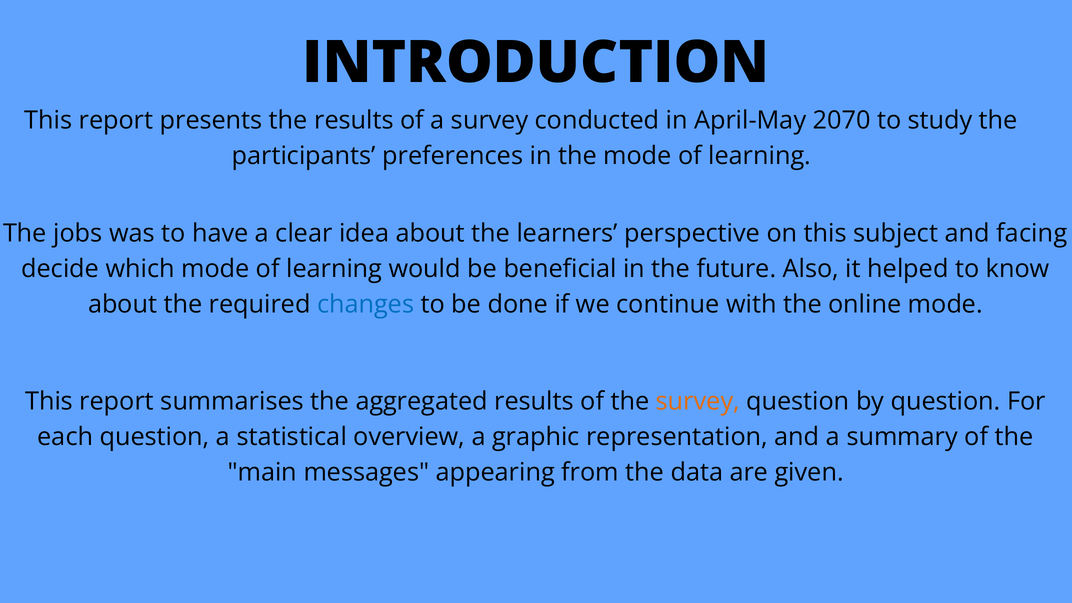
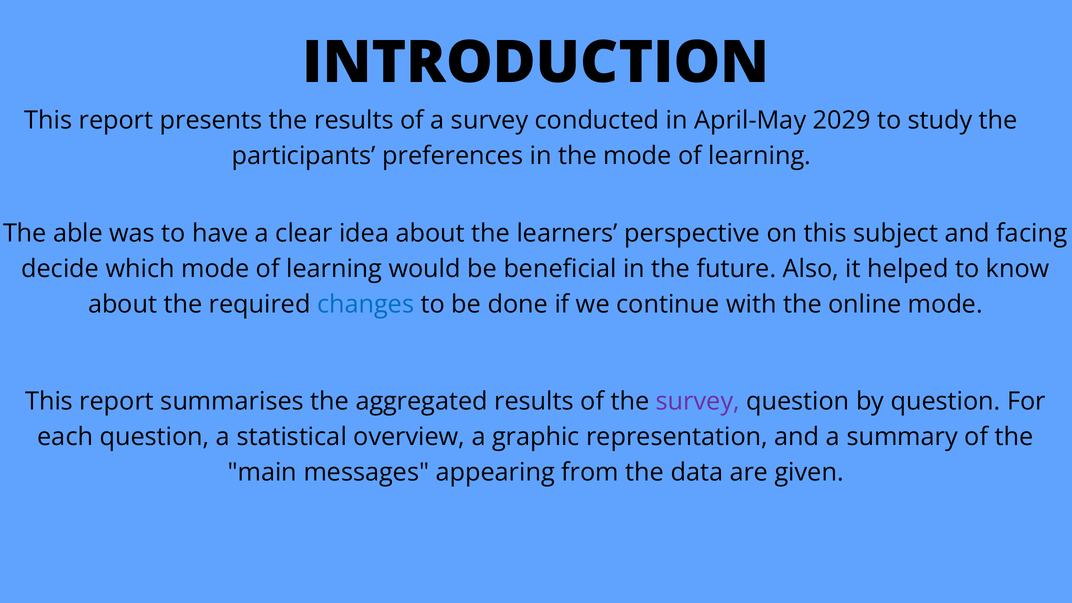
2070: 2070 -> 2029 (842, 120)
jobs: jobs -> able (78, 234)
survey colour: orange -> purple (698, 401)
